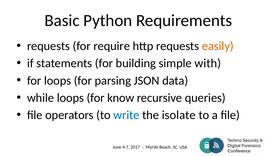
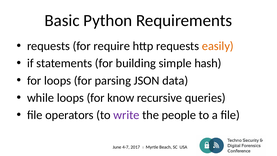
with: with -> hash (208, 63)
write colour: blue -> purple (126, 115)
isolate: isolate -> people (179, 115)
